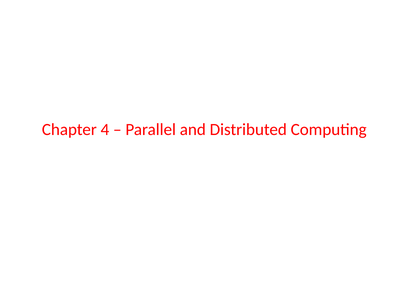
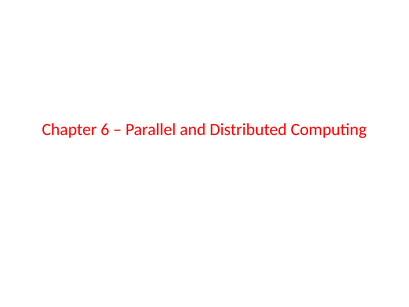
4: 4 -> 6 (105, 129)
